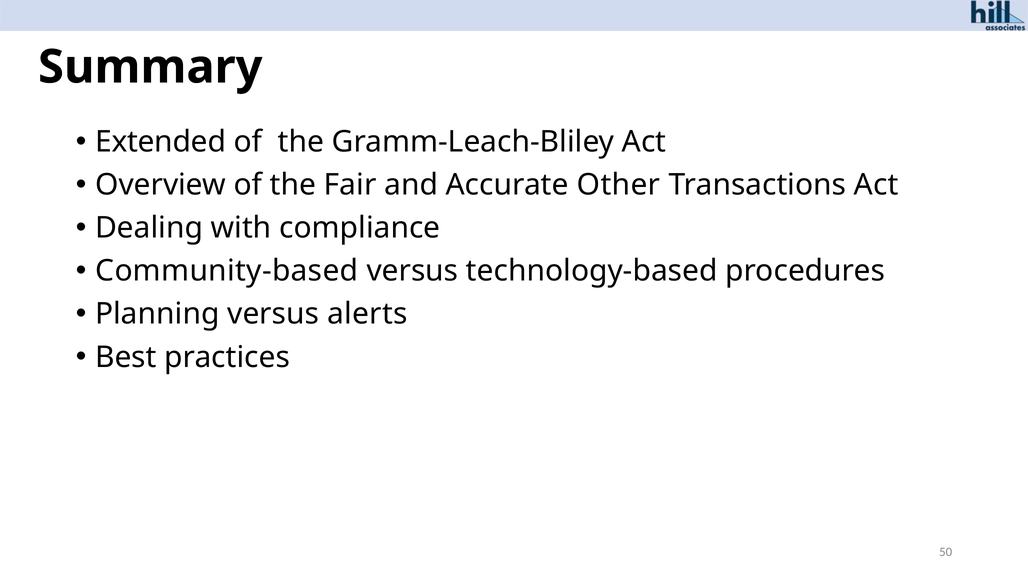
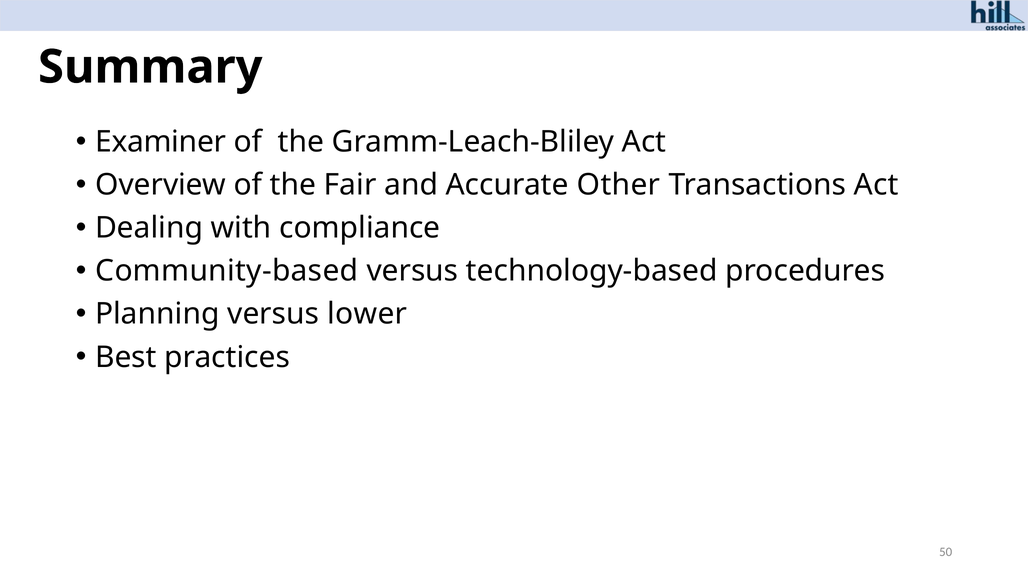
Extended: Extended -> Examiner (161, 142)
alerts: alerts -> lower (367, 314)
